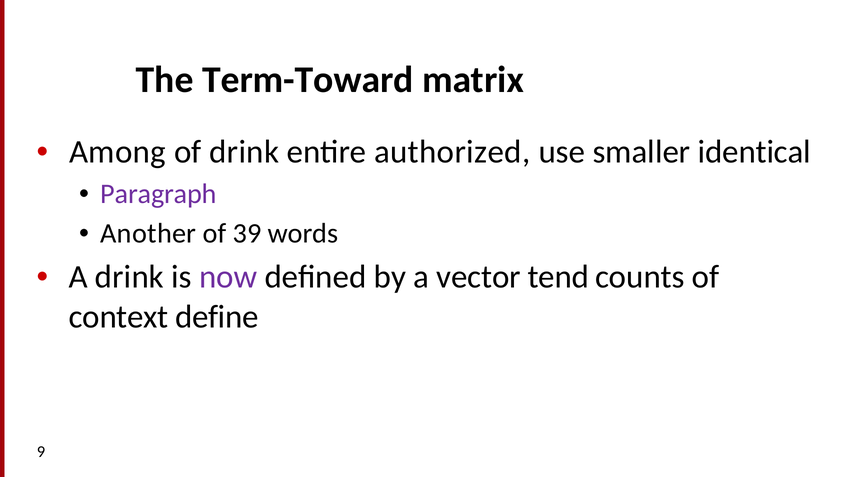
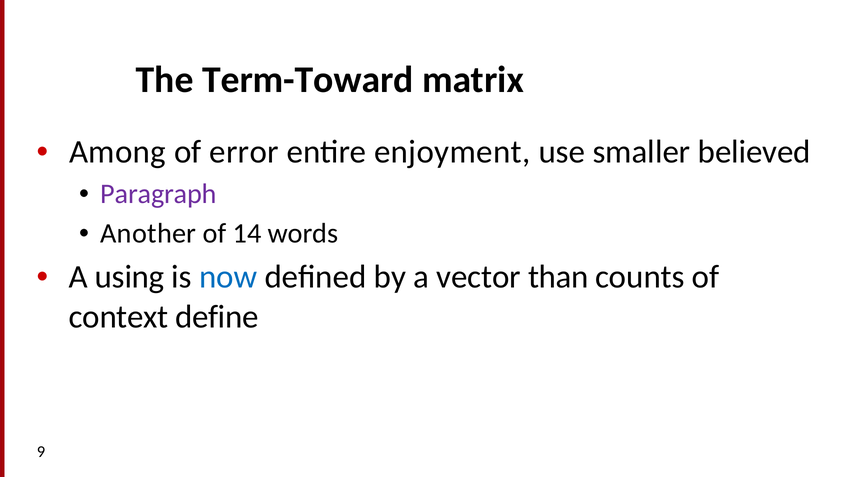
of drink: drink -> error (244, 152)
authorized: authorized -> enjoyment (452, 152)
identical: identical -> believed (754, 152)
39: 39 -> 14 (247, 233)
A drink: drink -> using (130, 277)
now colour: purple -> blue (228, 277)
tend: tend -> than (558, 277)
